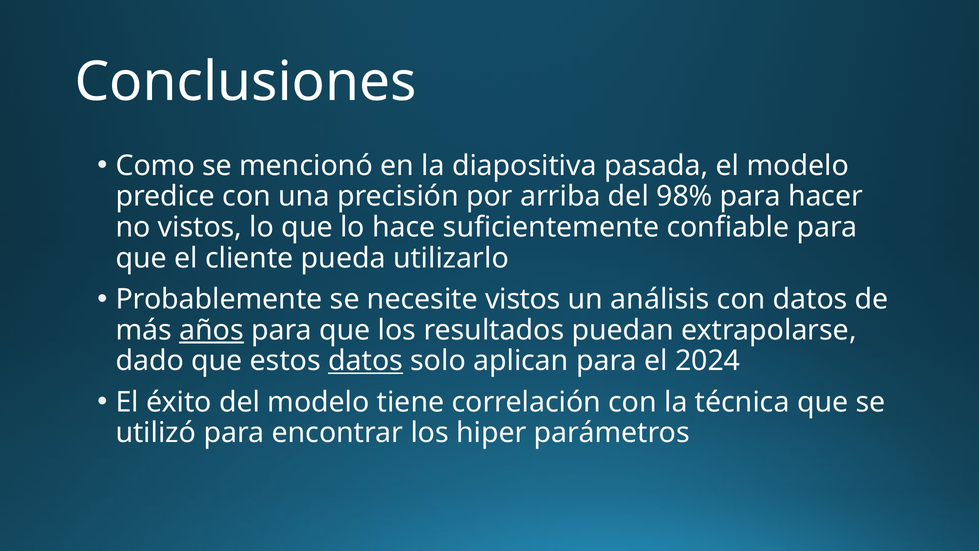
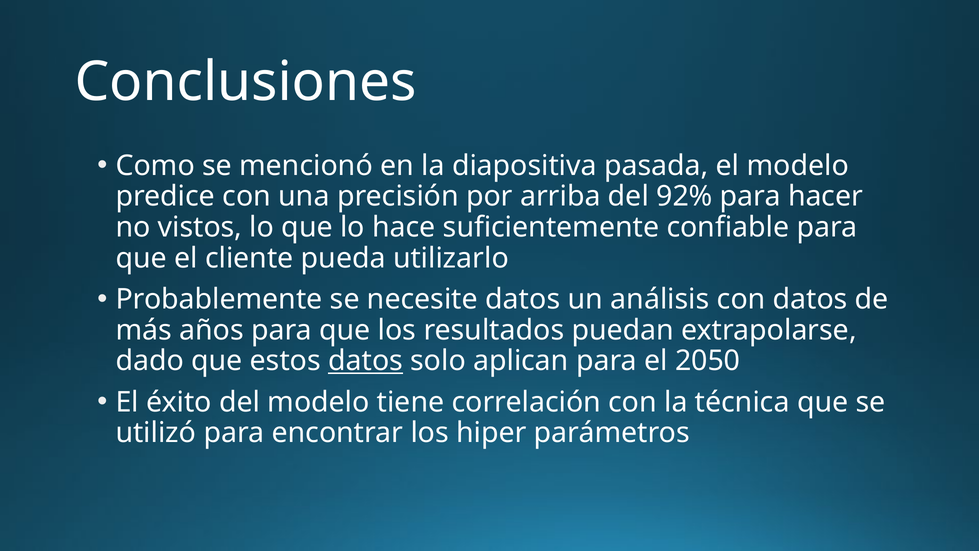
98%: 98% -> 92% (684, 196)
necesite vistos: vistos -> datos (523, 299)
años underline: present -> none (212, 330)
2024: 2024 -> 2050 (708, 361)
